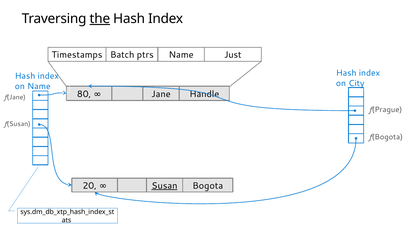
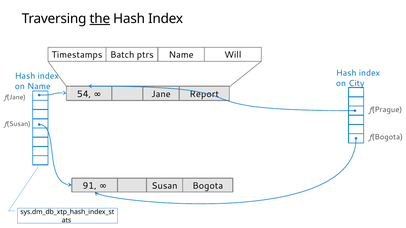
Just: Just -> Will (233, 55)
80: 80 -> 54 (84, 94)
Handle: Handle -> Report (204, 94)
20: 20 -> 91 (90, 186)
Susan underline: present -> none (164, 186)
